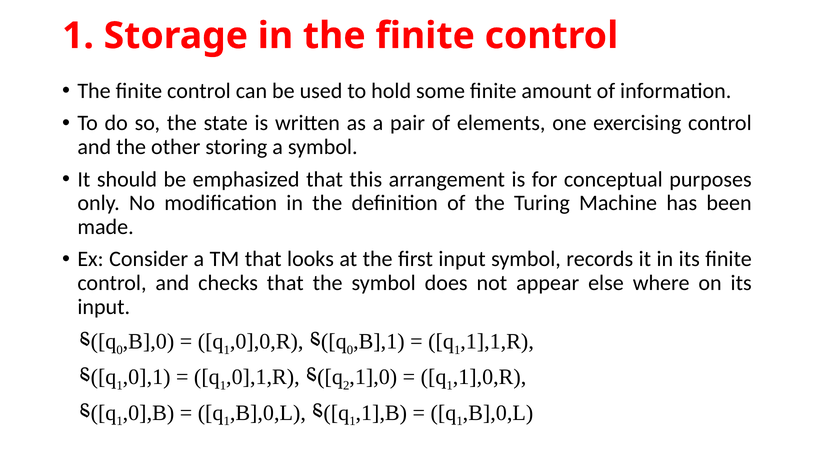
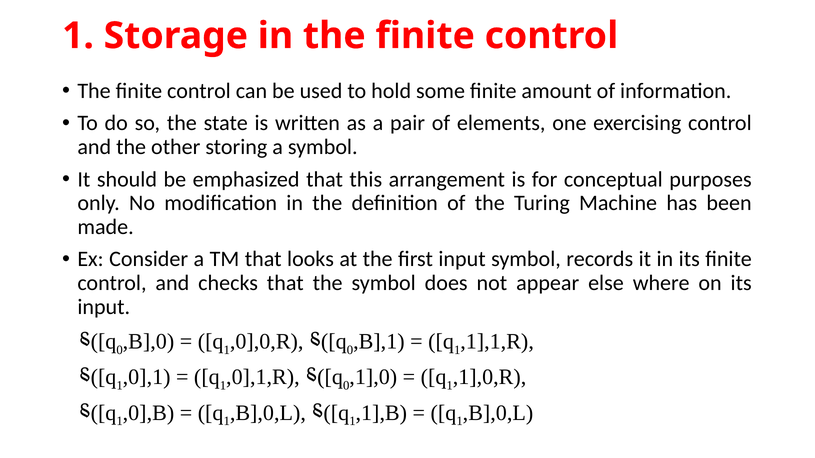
2: 2 -> 0 (346, 386)
